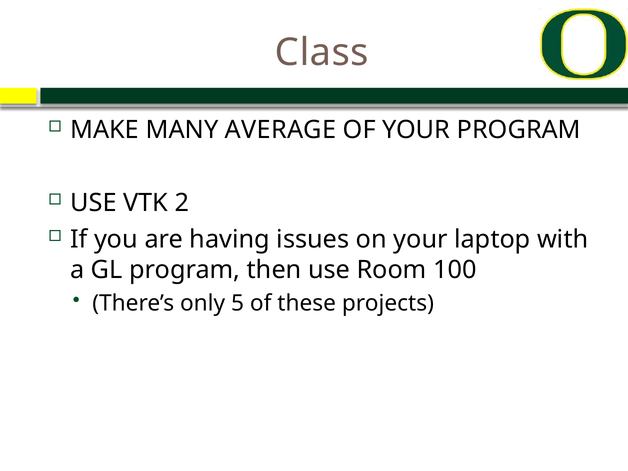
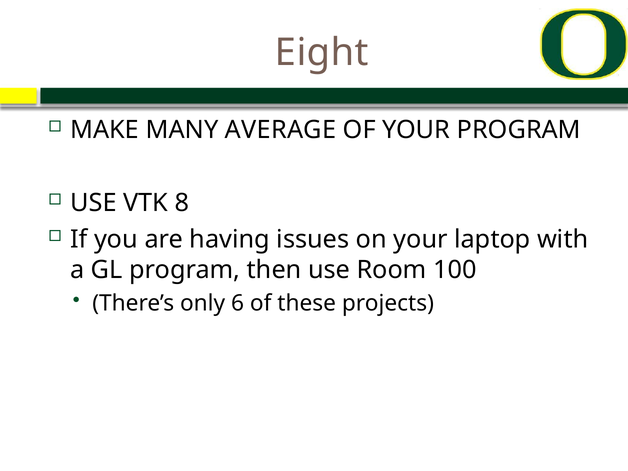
Class: Class -> Eight (322, 52)
2: 2 -> 8 (182, 203)
5: 5 -> 6 (238, 303)
